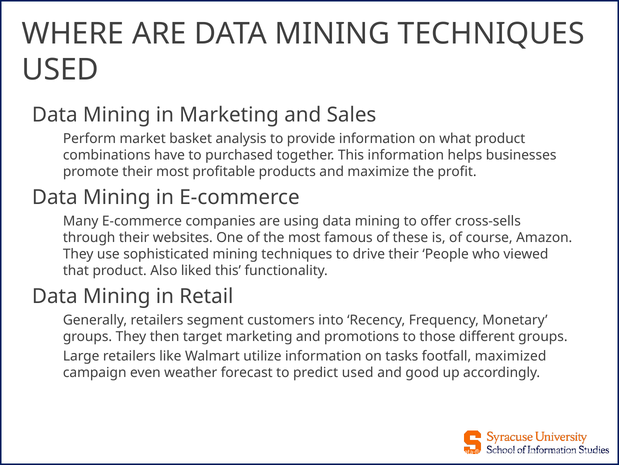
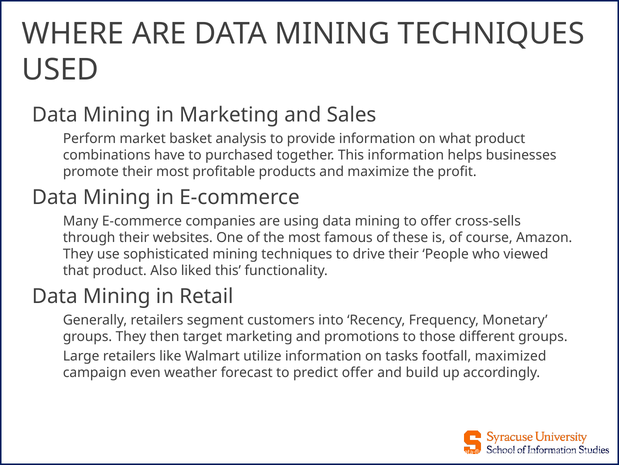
predict used: used -> offer (358, 372)
good: good -> build (422, 372)
